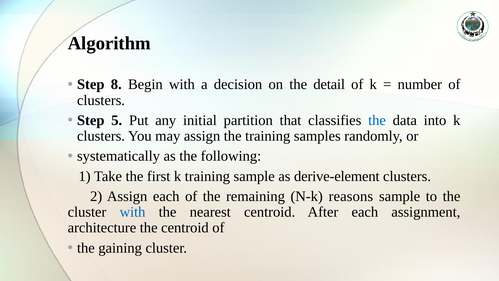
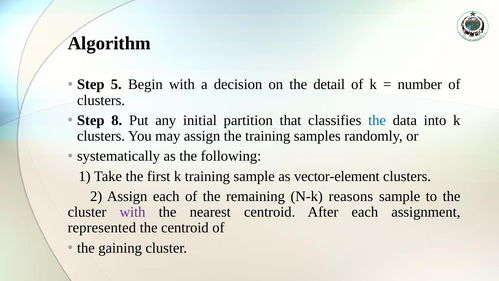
8: 8 -> 5 (116, 84)
5: 5 -> 8 (117, 120)
derive-element: derive-element -> vector-element (337, 176)
with colour: blue -> purple (133, 212)
architecture: architecture -> represented (102, 228)
